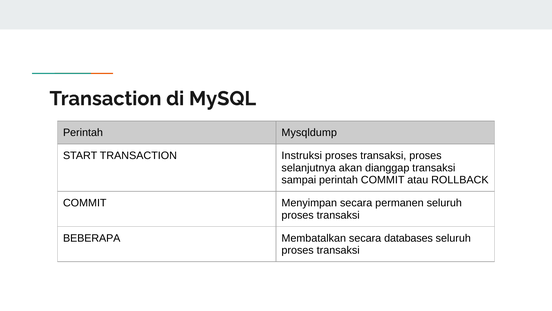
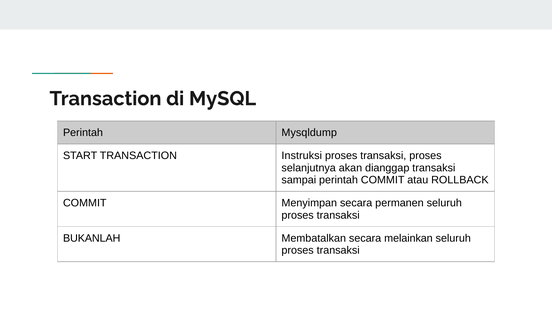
BEBERAPA: BEBERAPA -> BUKANLAH (92, 238)
databases: databases -> melainkan (408, 238)
